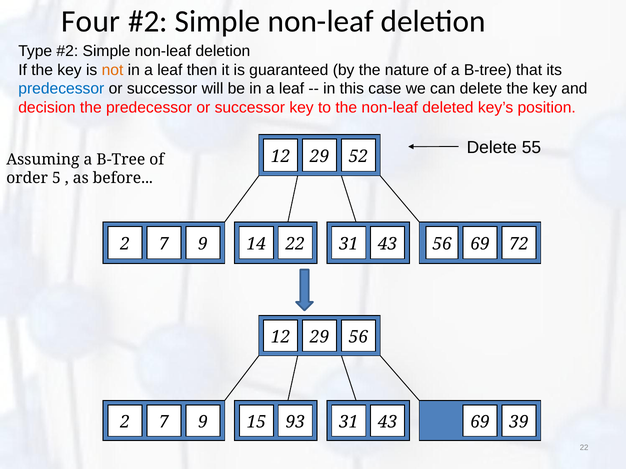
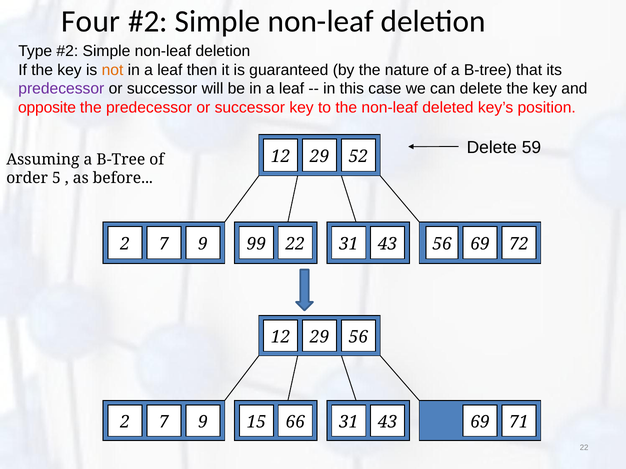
predecessor colour: blue -> purple (61, 89)
decision: decision -> opposite (47, 108)
55: 55 -> 59 (531, 148)
14: 14 -> 99 (256, 244)
93: 93 -> 66 (295, 422)
39: 39 -> 71 (519, 422)
